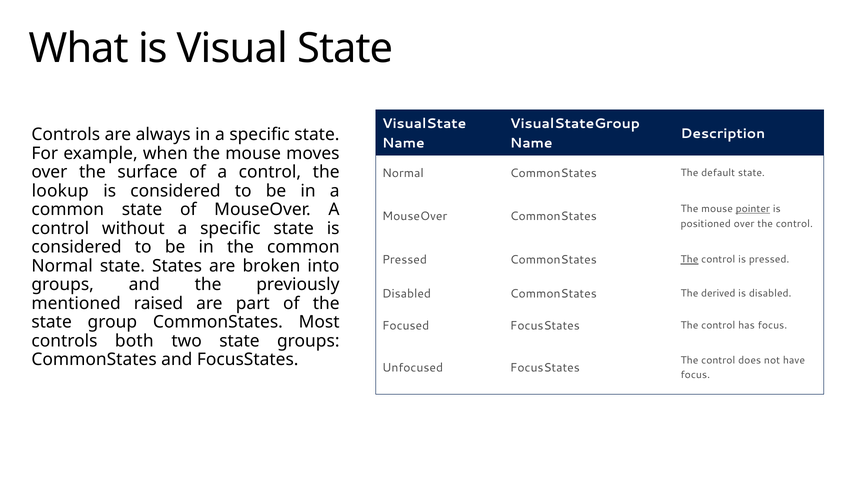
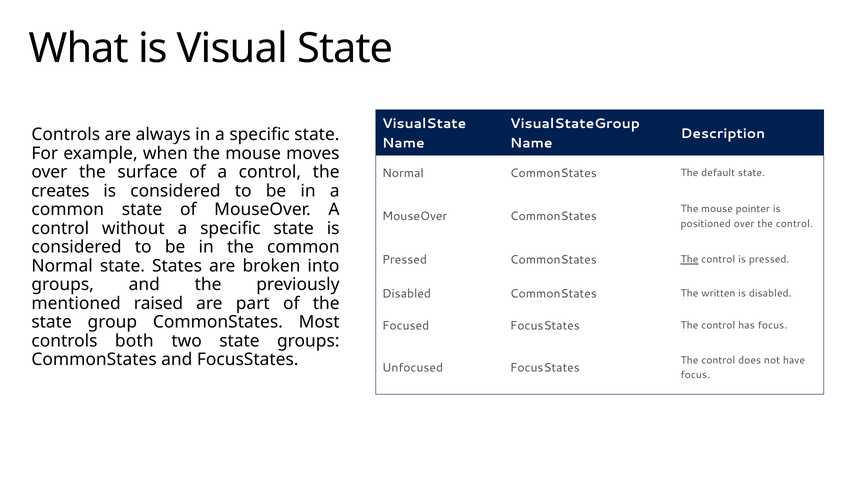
lookup: lookup -> creates (60, 191)
pointer underline: present -> none (753, 209)
derived: derived -> written (718, 294)
